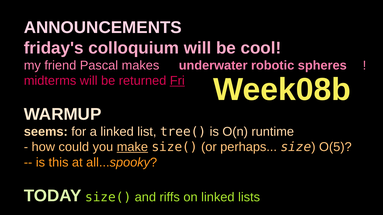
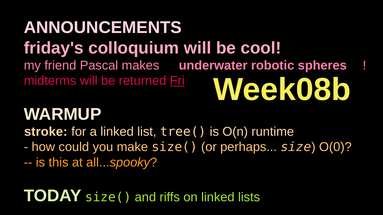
seems: seems -> stroke (46, 132)
make underline: present -> none (132, 147)
O(5: O(5 -> O(0 (335, 147)
